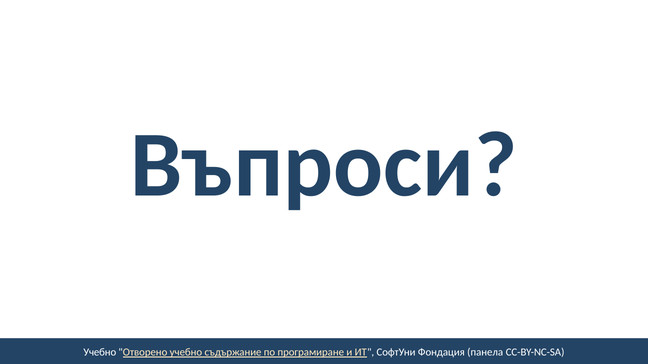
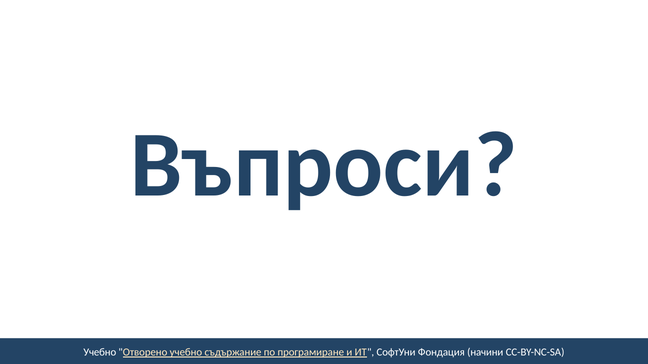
панела: панела -> начини (485, 353)
